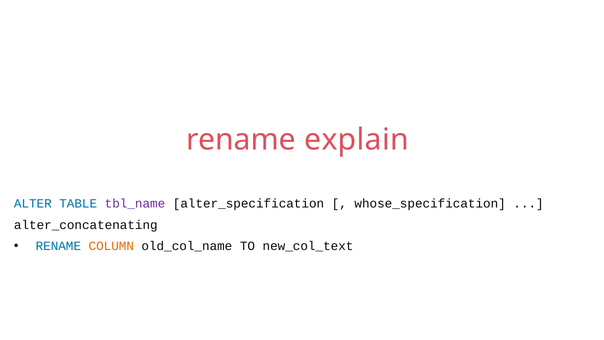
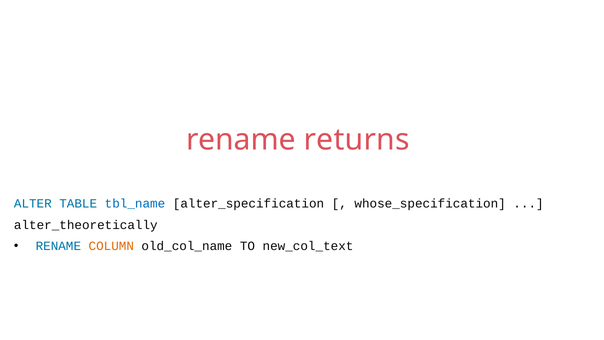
explain: explain -> returns (357, 139)
tbl_name colour: purple -> blue (135, 204)
alter_concatenating: alter_concatenating -> alter_theoretically (86, 225)
